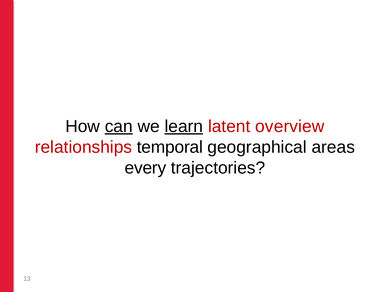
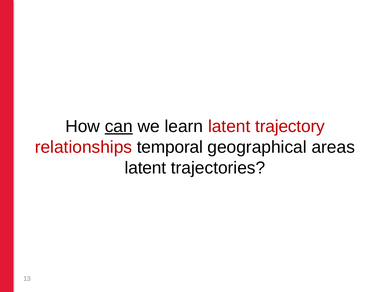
learn underline: present -> none (184, 127)
overview: overview -> trajectory (290, 127)
every: every -> latent (145, 168)
